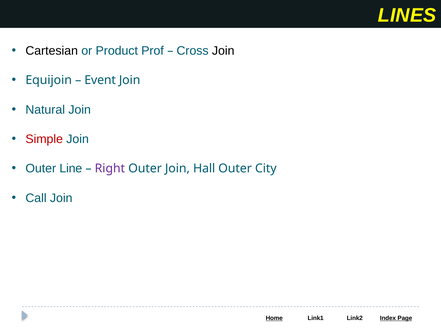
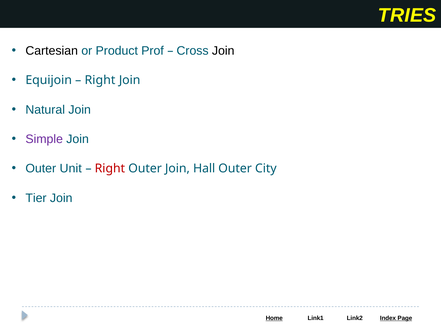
LINES: LINES -> TRIES (407, 15)
Event: Event -> Right (100, 80)
Simple colour: red -> purple (44, 139)
Line: Line -> Unit (71, 168)
Right colour: purple -> red (110, 168)
Call: Call -> Tier (36, 198)
